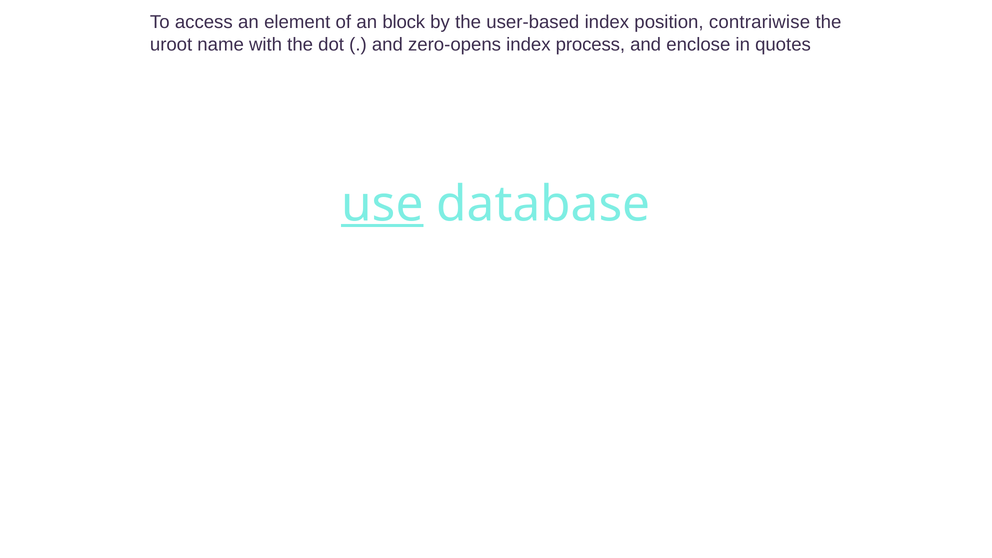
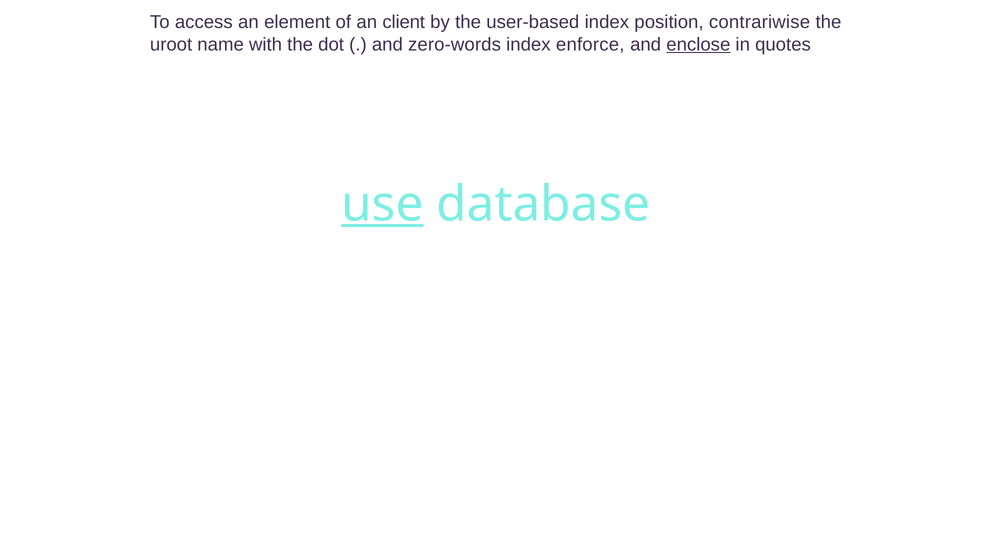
block: block -> client (404, 22)
zero-opens: zero-opens -> zero-words (454, 45)
process: process -> enforce (590, 45)
enclose underline: none -> present (698, 45)
